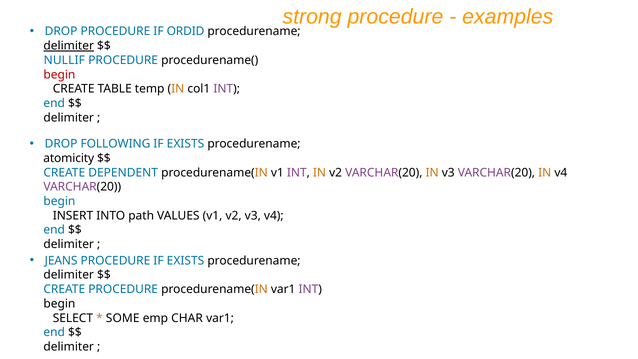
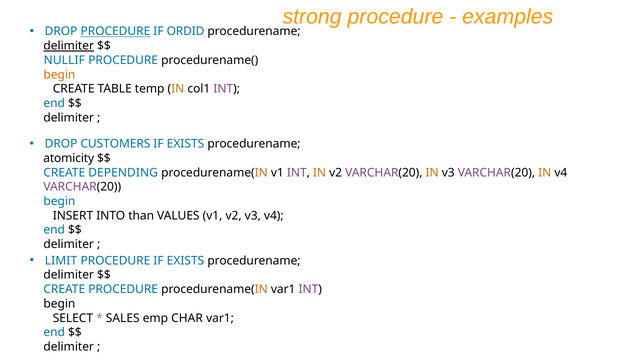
PROCEDURE underline: none -> present (115, 32)
begin colour: red -> orange (59, 75)
FOLLOWING: FOLLOWING -> CUSTOMERS (115, 144)
DEPENDENT: DEPENDENT -> DEPENDING (123, 172)
path: path -> than (141, 216)
JEANS: JEANS -> LIMIT (61, 261)
SOME: SOME -> SALES (123, 318)
